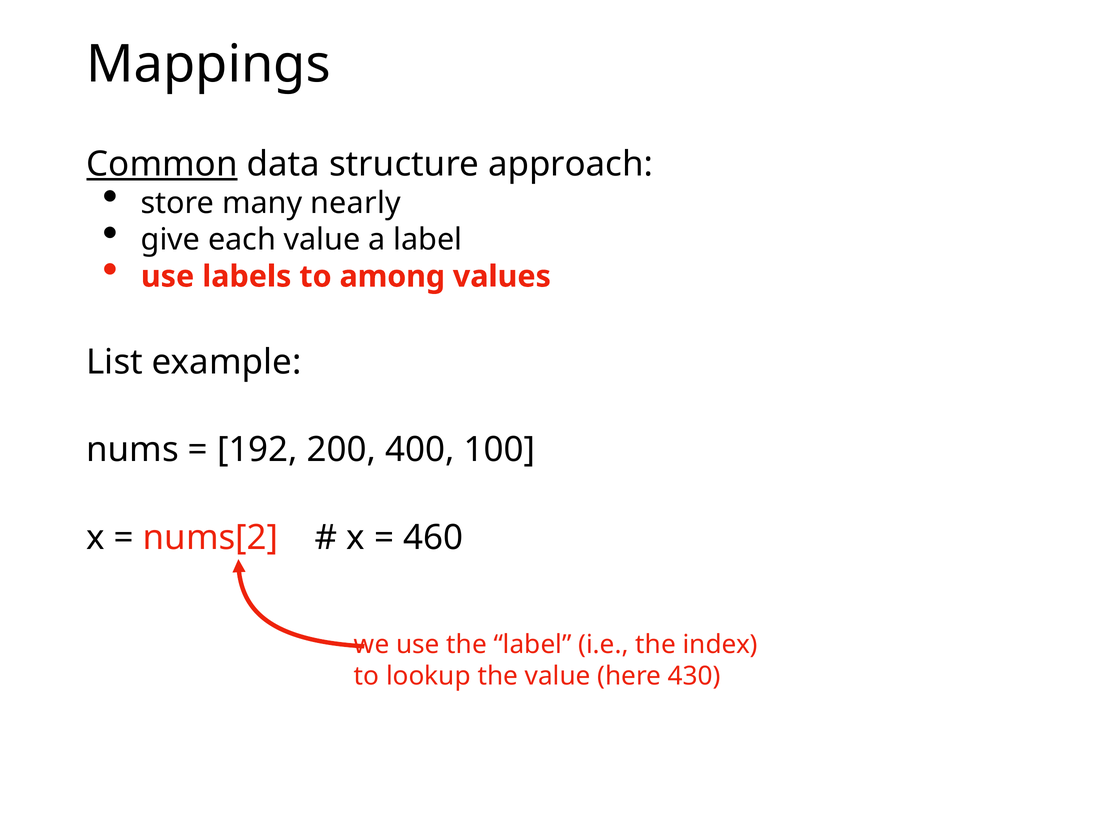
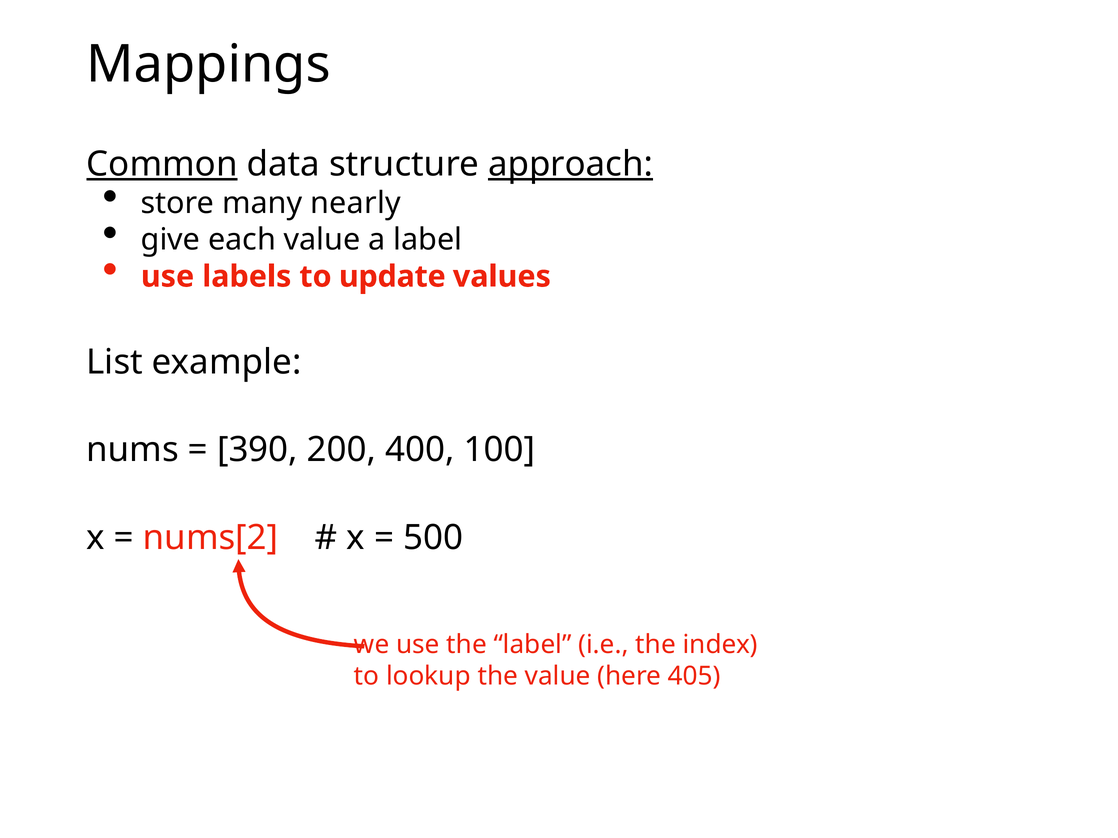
approach underline: none -> present (571, 164)
among: among -> update (392, 277)
192: 192 -> 390 (257, 450)
460: 460 -> 500 (433, 538)
430: 430 -> 405 (694, 677)
